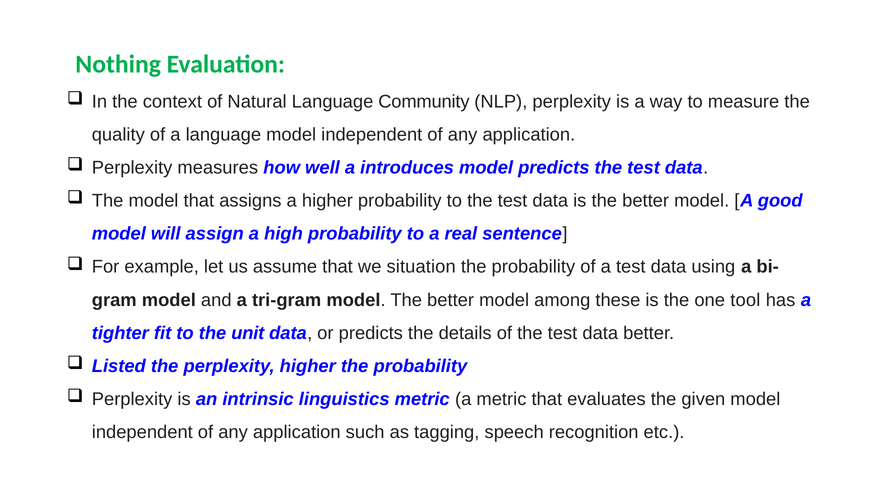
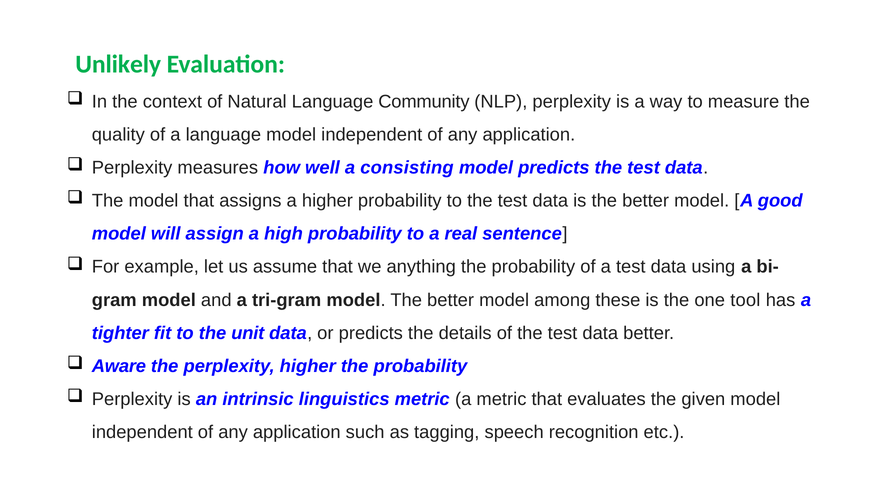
Nothing: Nothing -> Unlikely (118, 64)
introduces: introduces -> consisting (407, 168)
situation: situation -> anything (421, 267)
Listed: Listed -> Aware (119, 366)
